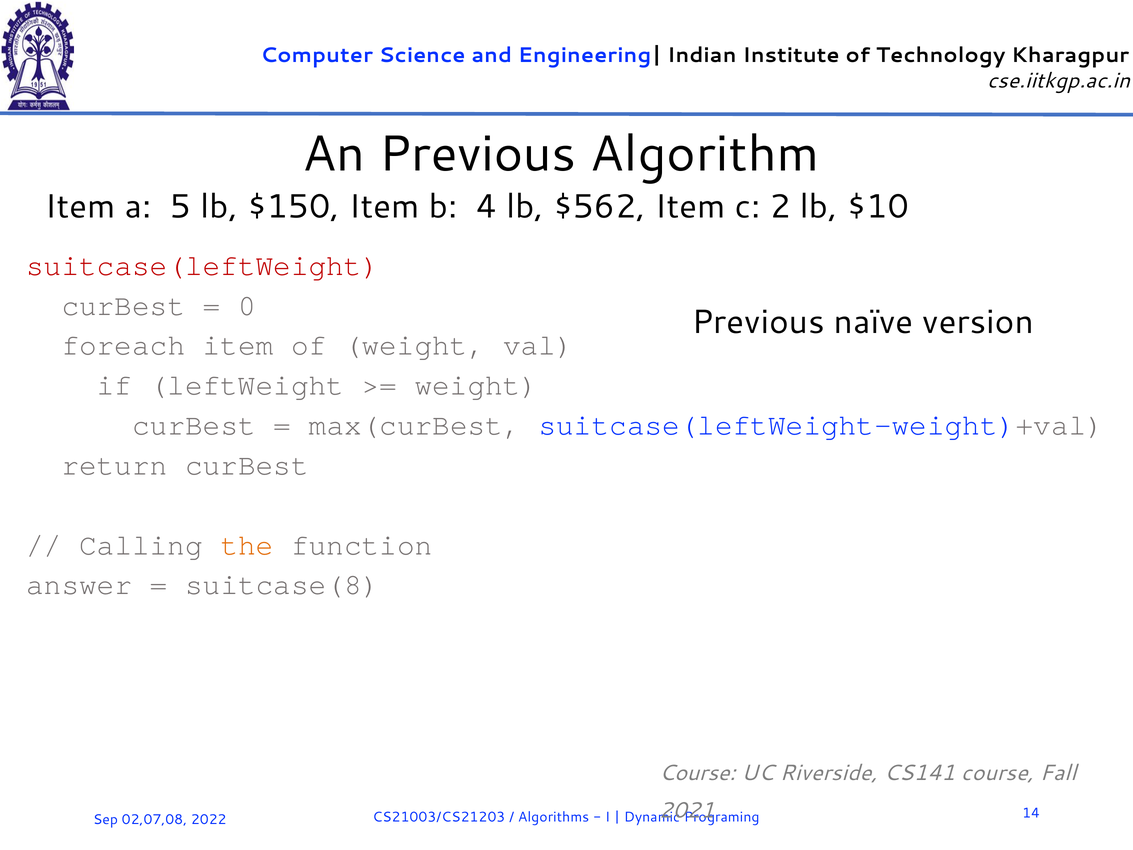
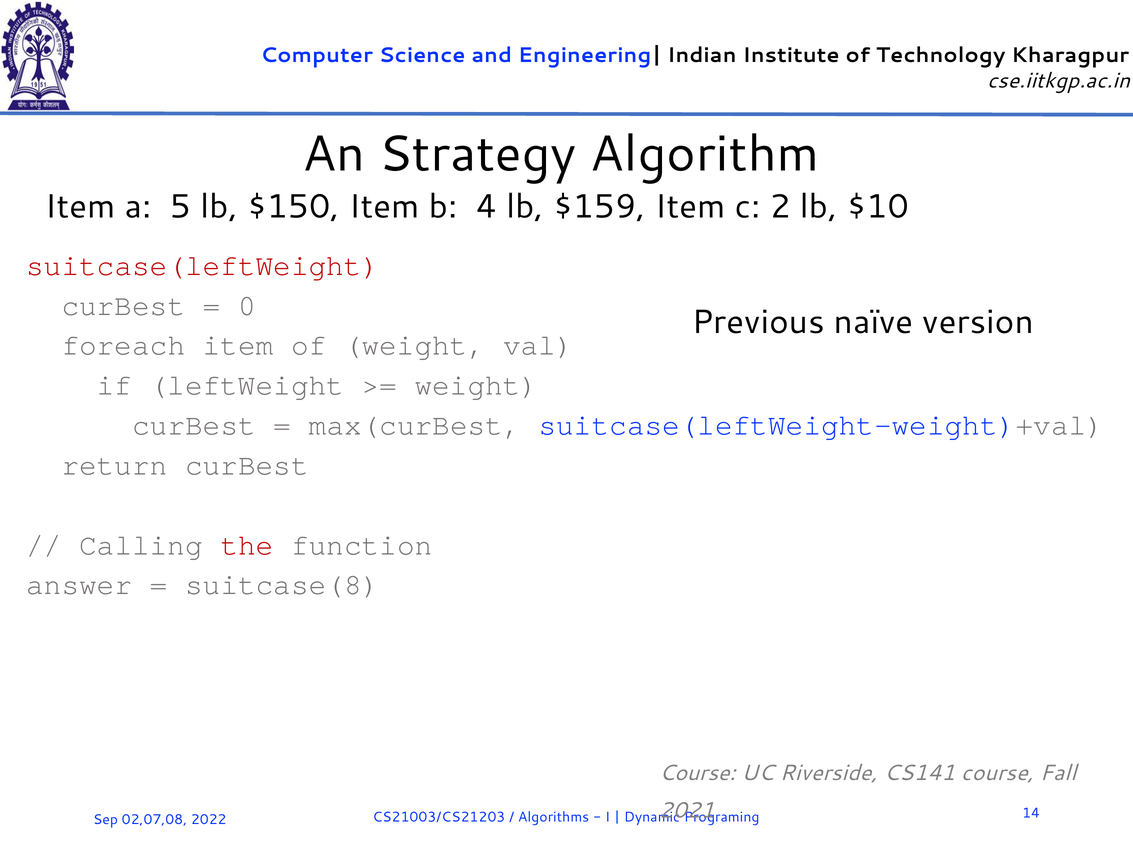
An Previous: Previous -> Strategy (478, 154)
$562: $562 -> $159 (599, 207)
the colour: orange -> red (247, 545)
